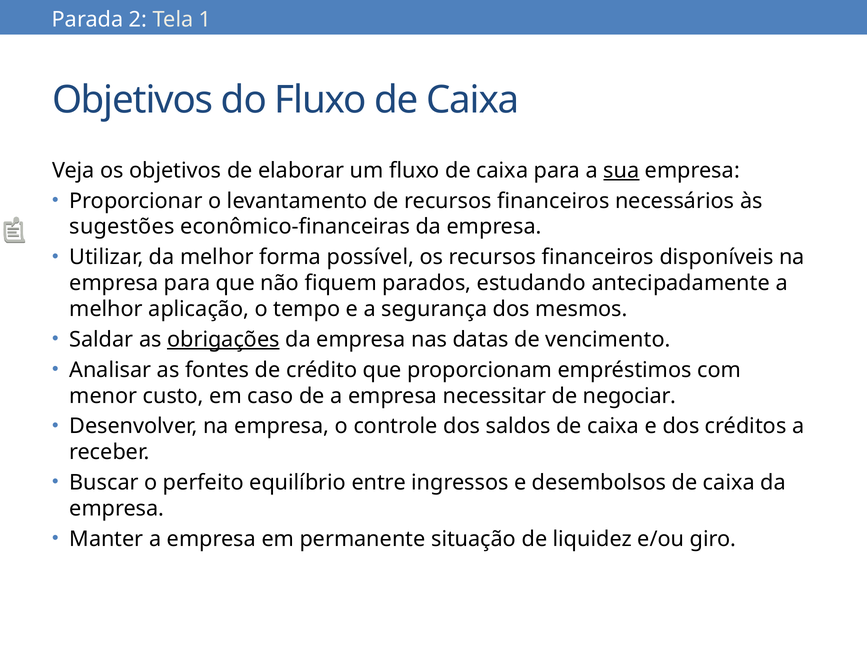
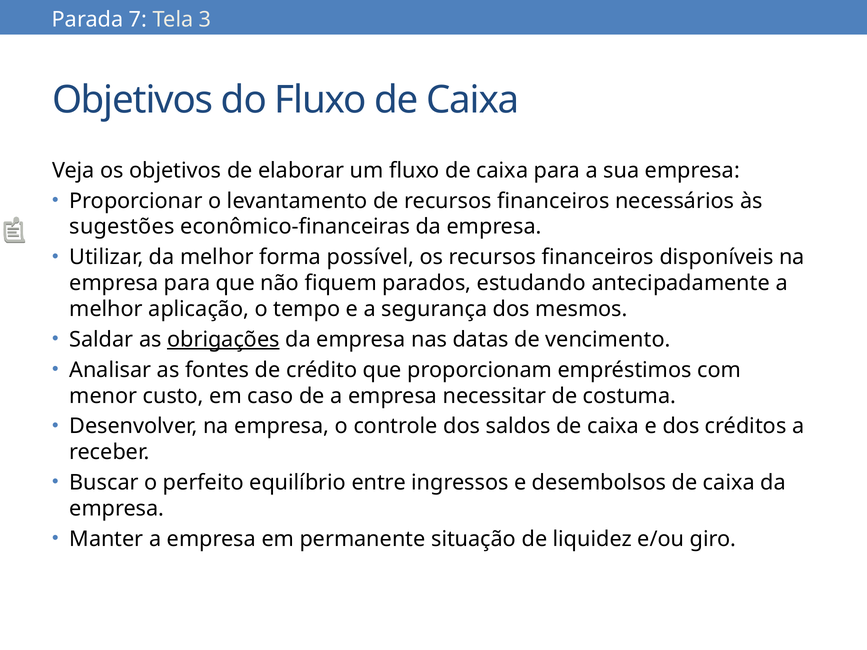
2: 2 -> 7 (138, 20)
1: 1 -> 3 (205, 20)
sua underline: present -> none (621, 171)
negociar: negociar -> costuma (630, 396)
